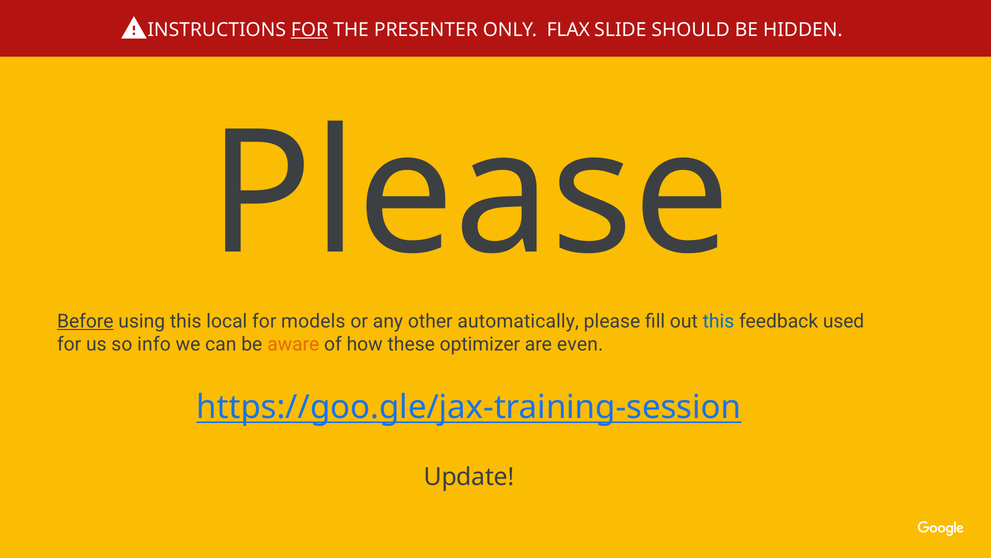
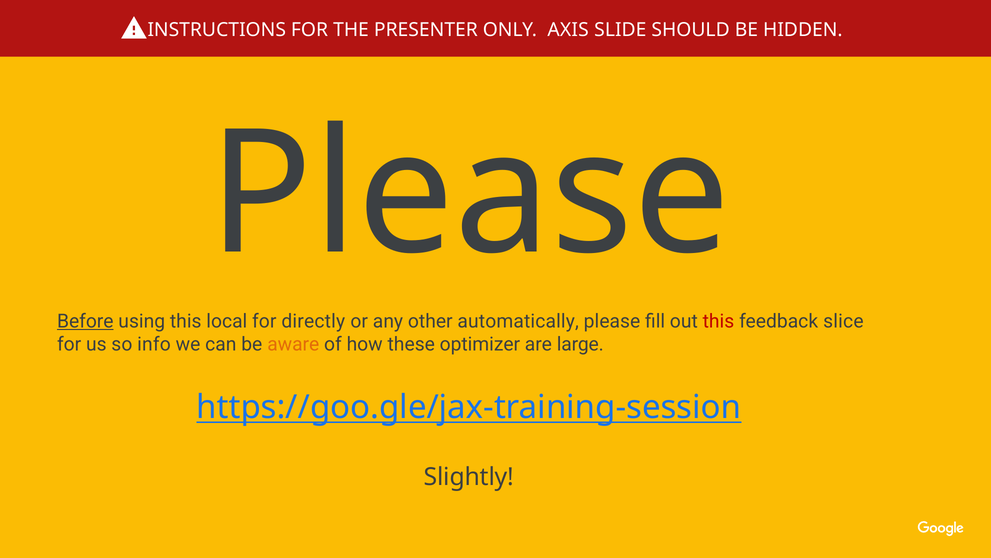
FOR underline: present -> none (309, 30)
FLAX: FLAX -> AXIS (568, 30)
models: models -> directly (313, 321)
this colour: blue -> red (718, 321)
used: used -> slice (843, 321)
even: even -> large (580, 344)
Update: Update -> Slightly (469, 477)
